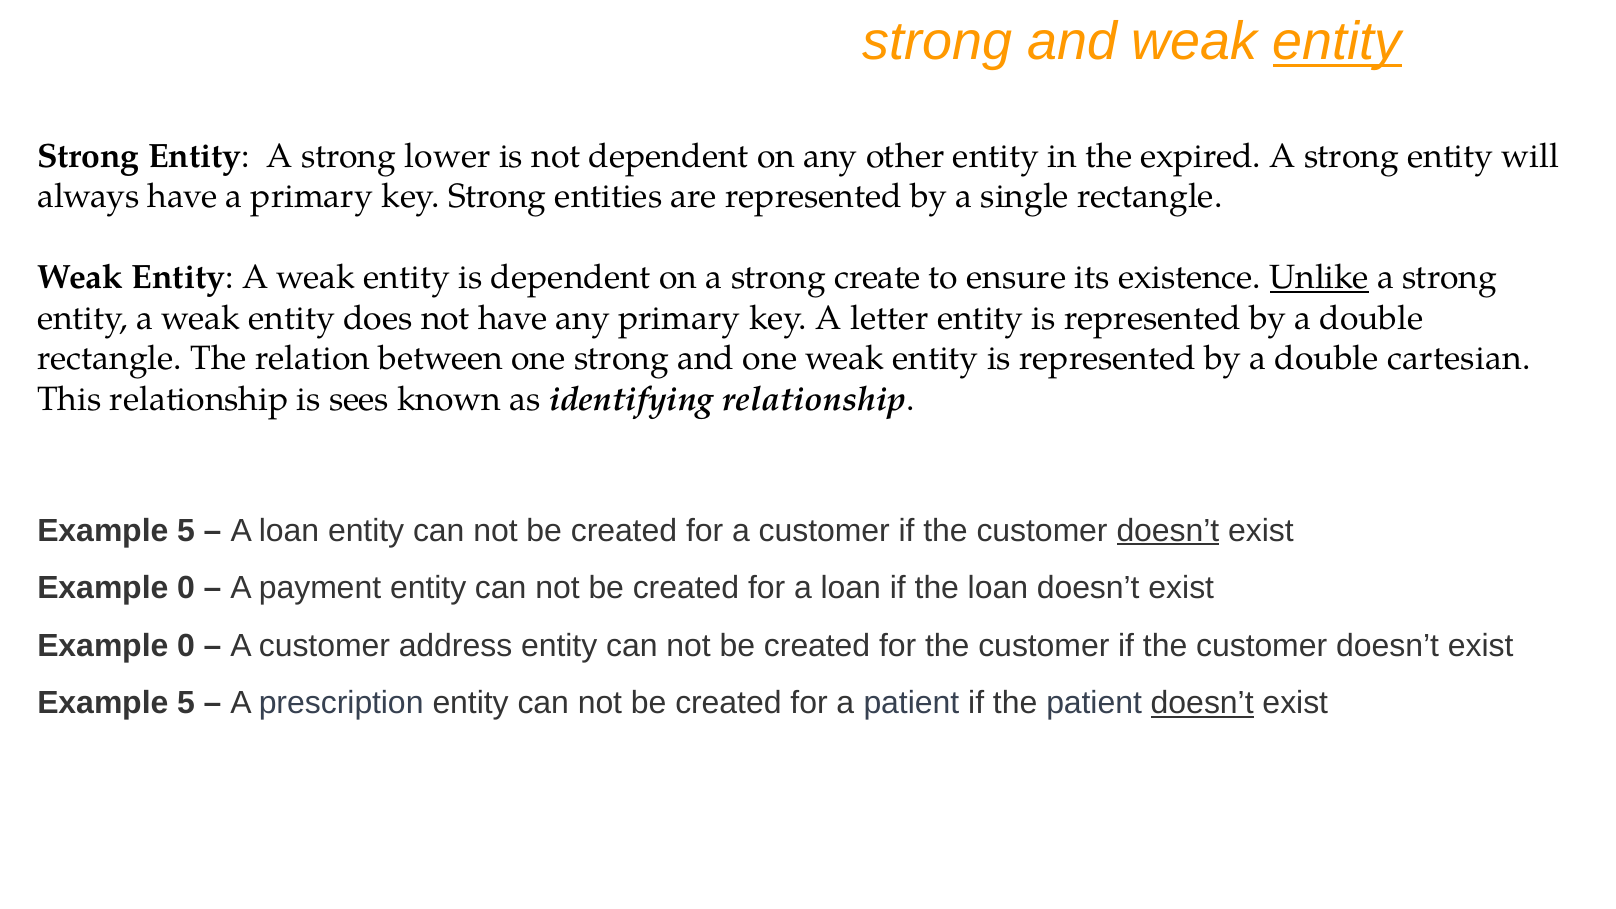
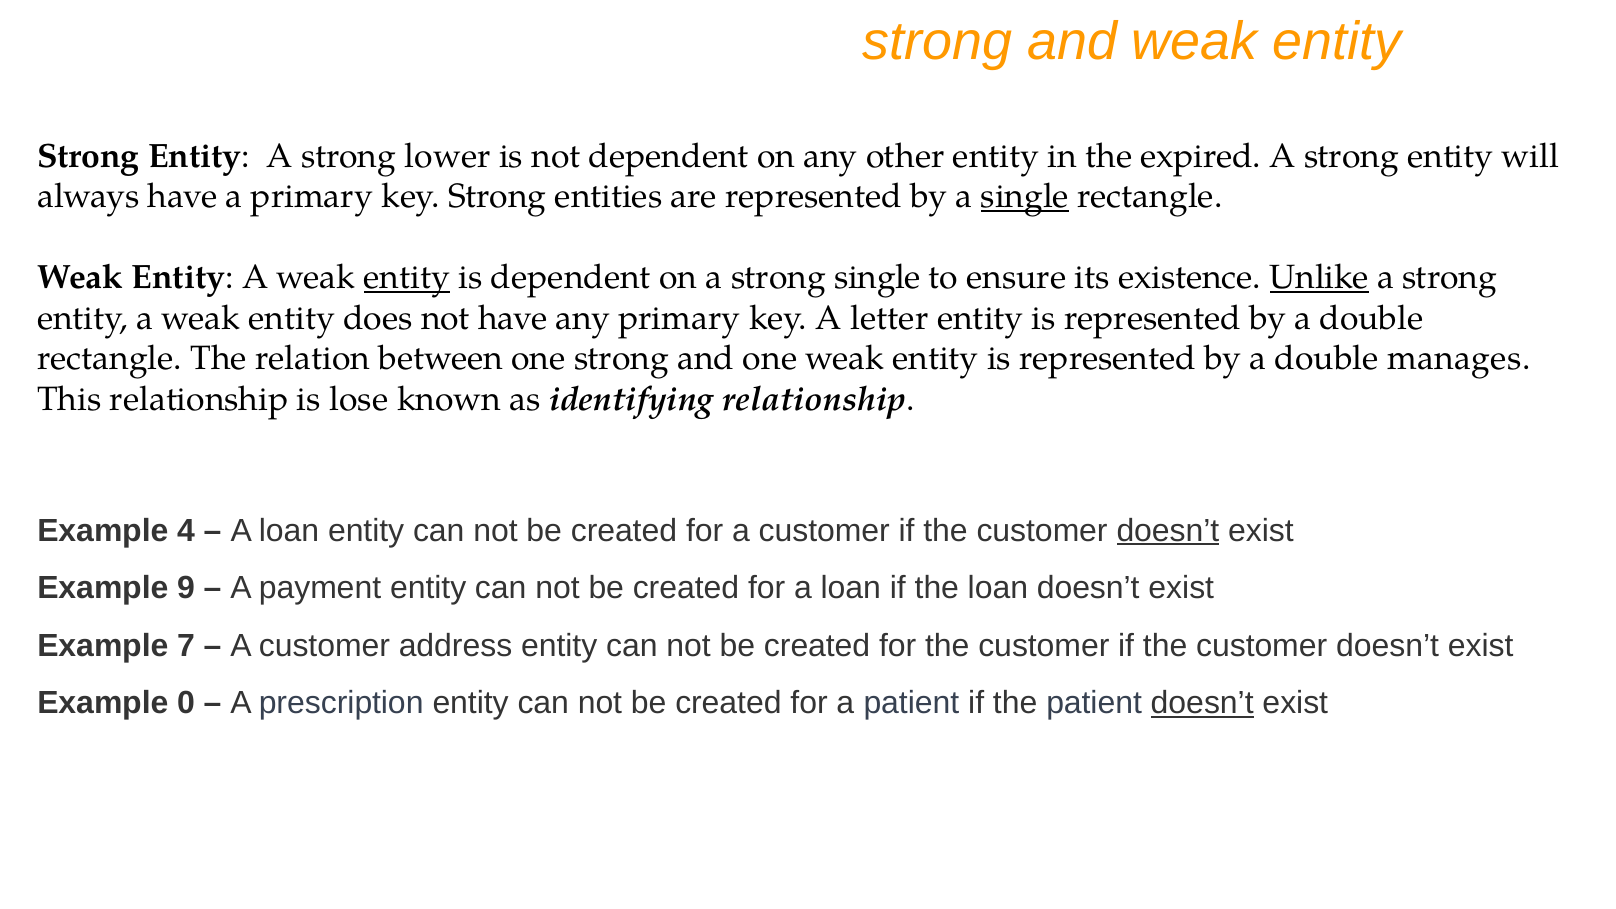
entity underline: present -> none (1337, 42)
single underline: none -> present (1025, 197)
entity underline: none -> present (407, 278)
strong create: create -> single (878, 278)
cartesian: cartesian -> manages (1459, 358)
sees: sees -> lose (359, 399)
5: 5 -> 4 (186, 531)
0: 0 -> 9 (186, 588)
0: 0 -> 7 (186, 646)
5: 5 -> 0 (186, 703)
